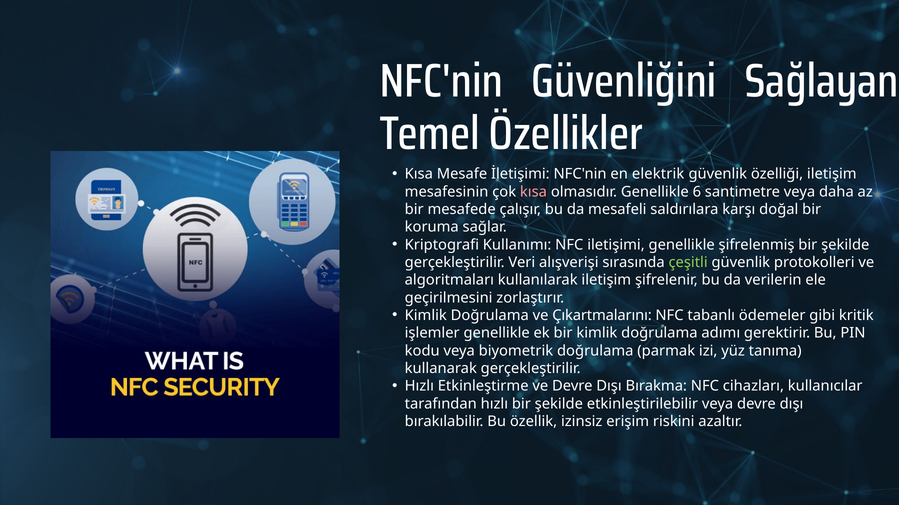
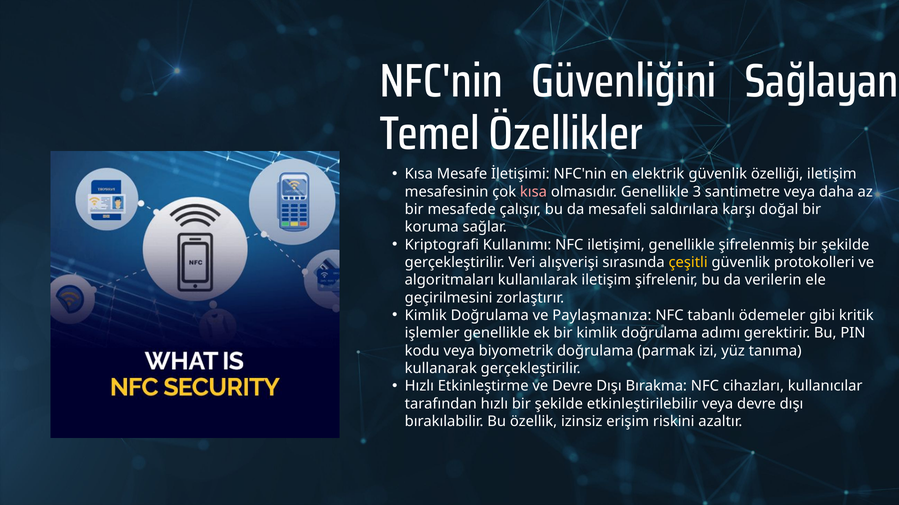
6: 6 -> 3 (697, 192)
çeşitli colour: light green -> yellow (688, 263)
Çıkartmalarını: Çıkartmalarını -> Paylaşmanıza (602, 316)
